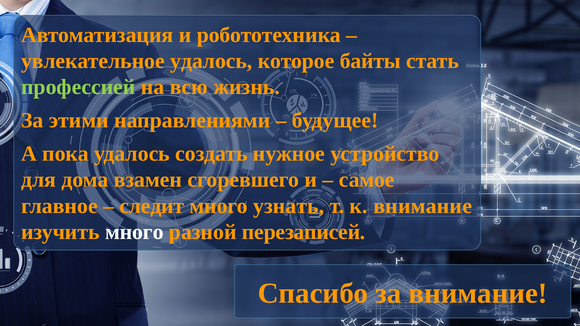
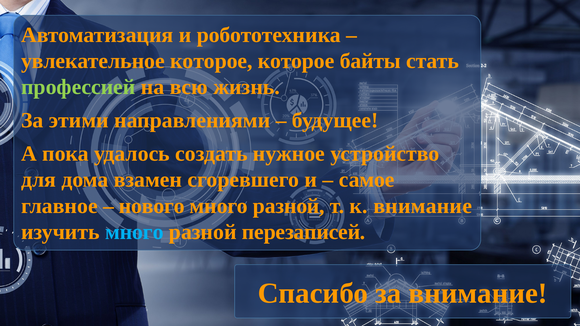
увлекательное удалось: удалось -> которое (211, 61)
следит: следит -> нового (152, 206)
узнать: узнать -> разной (289, 206)
много colour: white -> light blue (134, 232)
